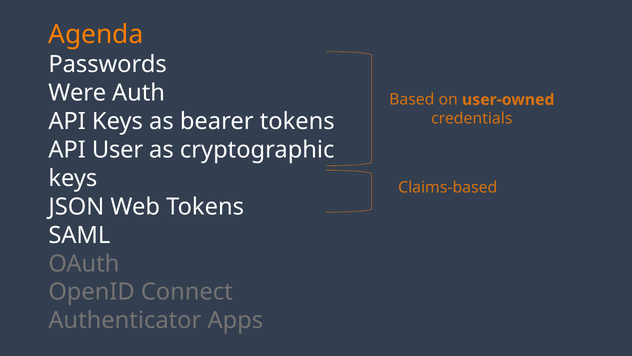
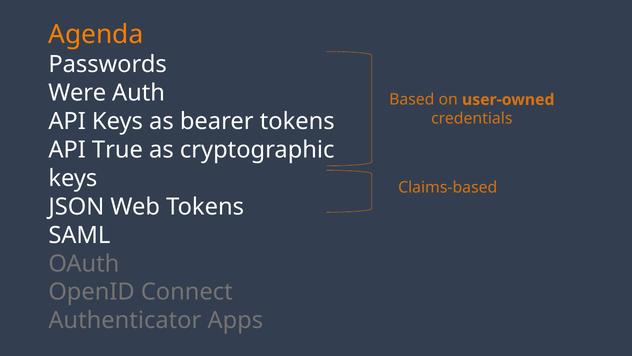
User: User -> True (117, 150)
